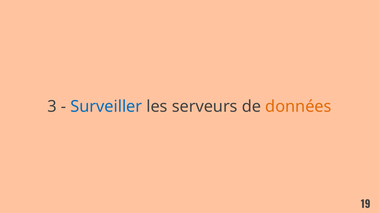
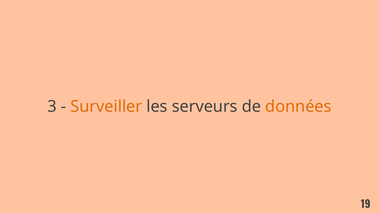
Surveiller colour: blue -> orange (106, 107)
